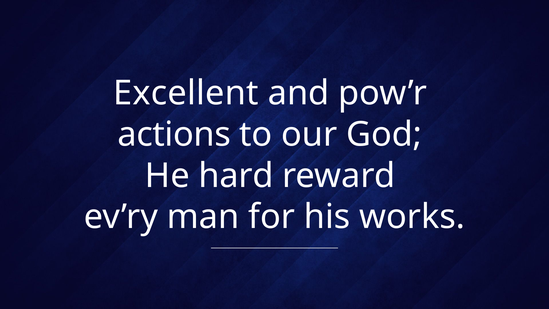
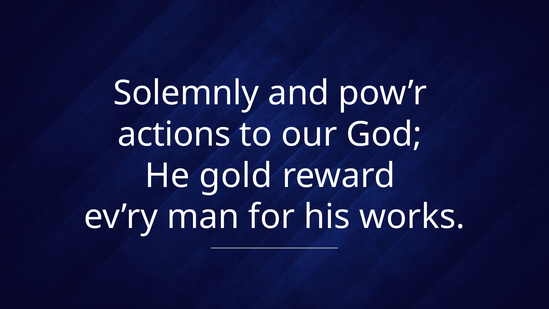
Excellent: Excellent -> Solemnly (186, 93)
hard: hard -> gold (236, 176)
